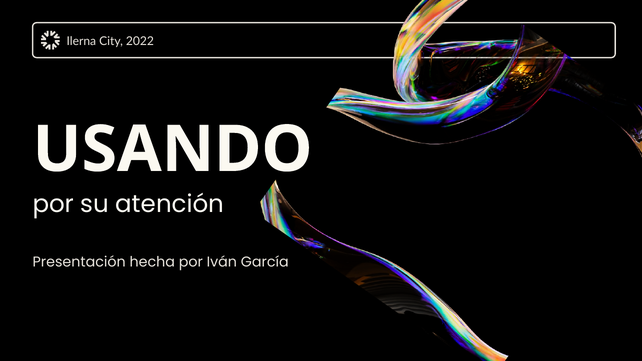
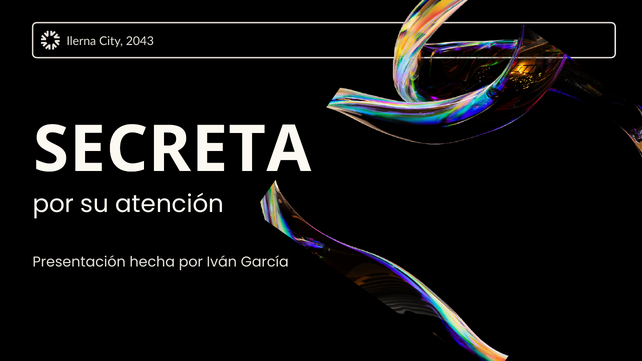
2022: 2022 -> 2043 (140, 41)
USANDO: USANDO -> SECRETA (172, 150)
